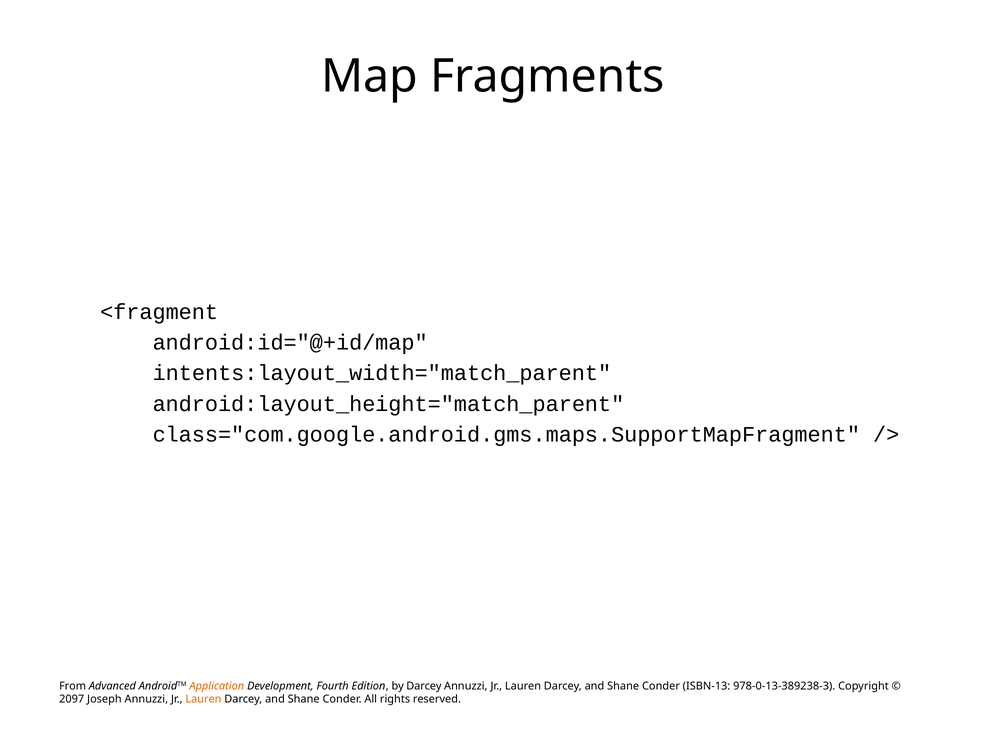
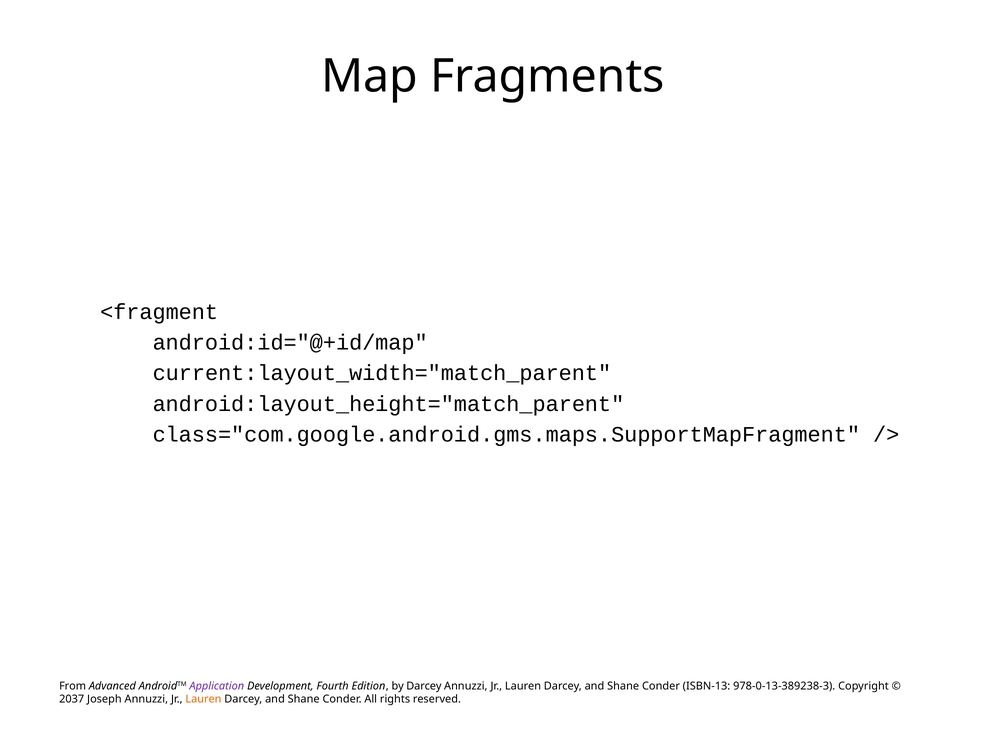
intents:layout_width="match_parent: intents:layout_width="match_parent -> current:layout_width="match_parent (382, 373)
Application colour: orange -> purple (217, 686)
2097: 2097 -> 2037 (72, 699)
